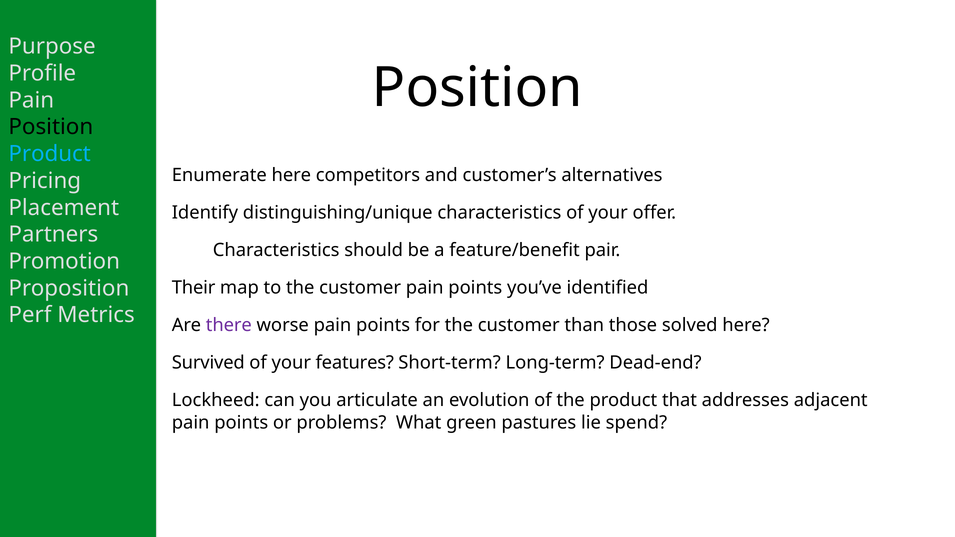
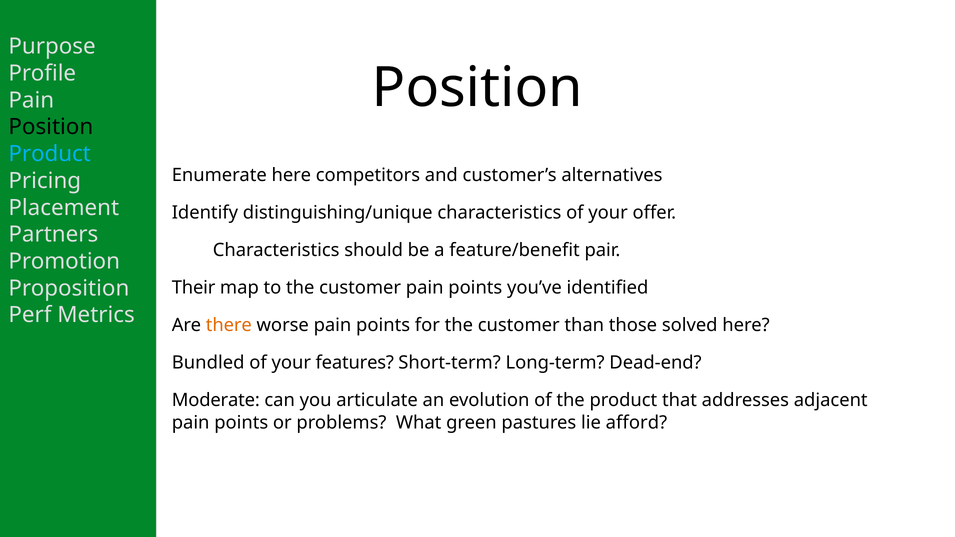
there colour: purple -> orange (229, 325)
Survived: Survived -> Bundled (208, 363)
Lockheed: Lockheed -> Moderate (216, 401)
spend: spend -> afford (636, 423)
